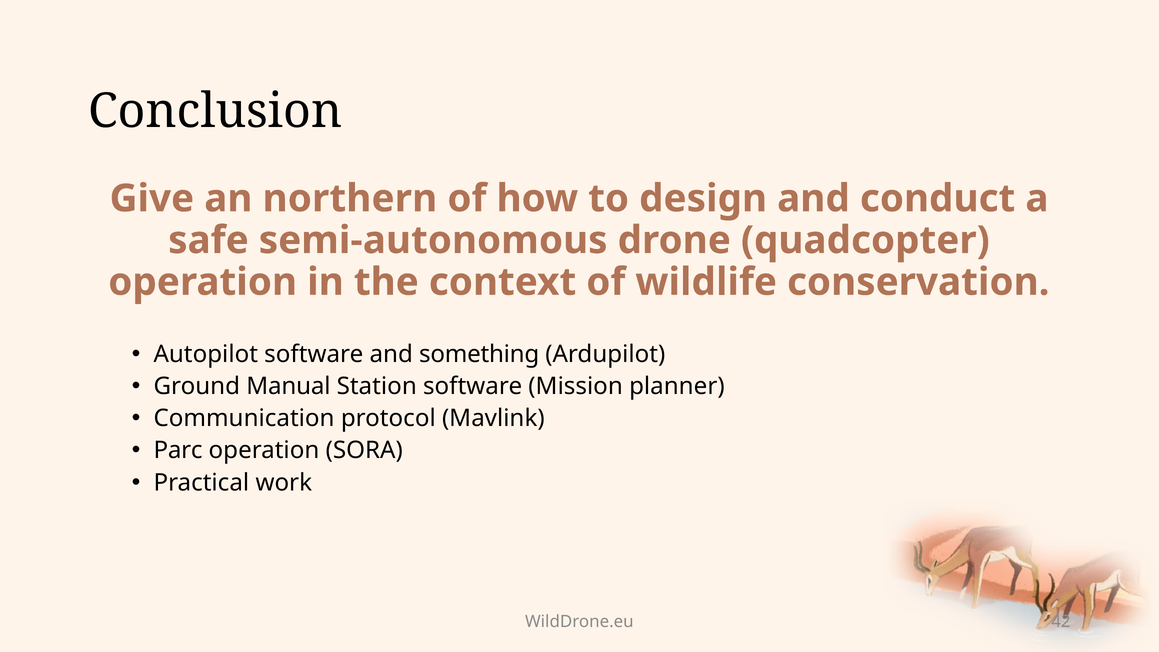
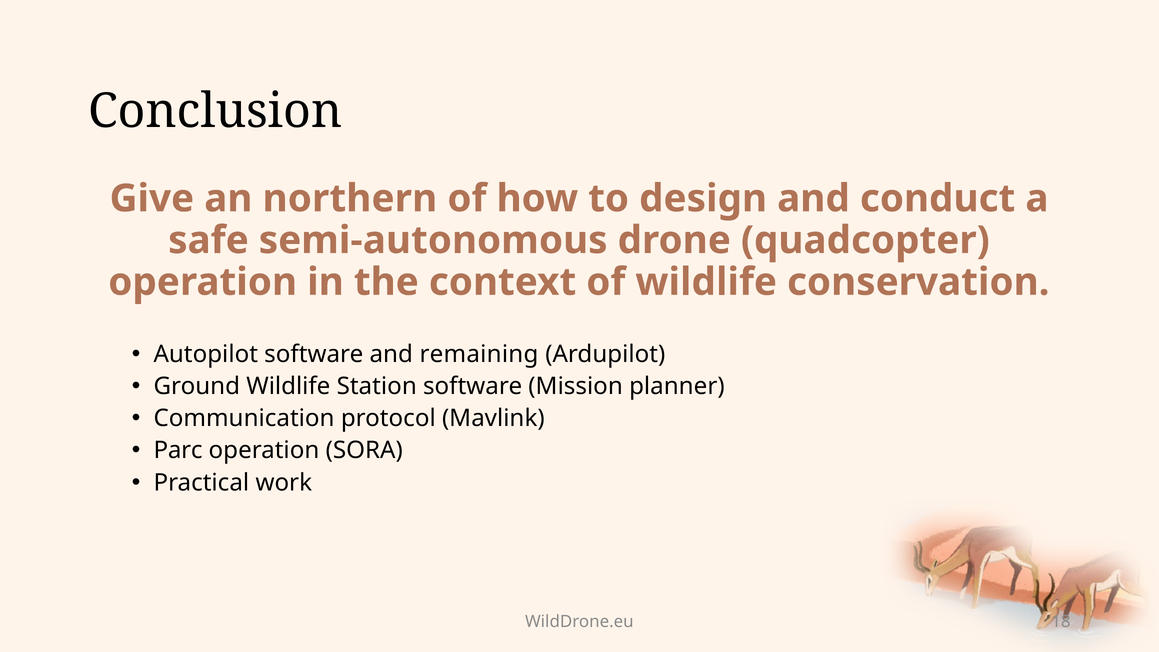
something: something -> remaining (479, 354)
Ground Manual: Manual -> Wildlife (288, 386)
42: 42 -> 18 (1061, 621)
